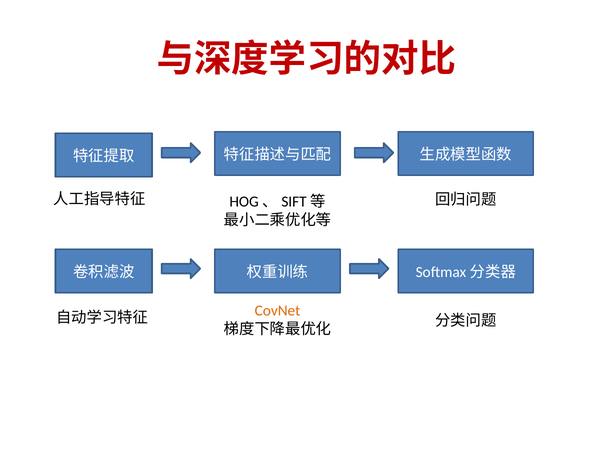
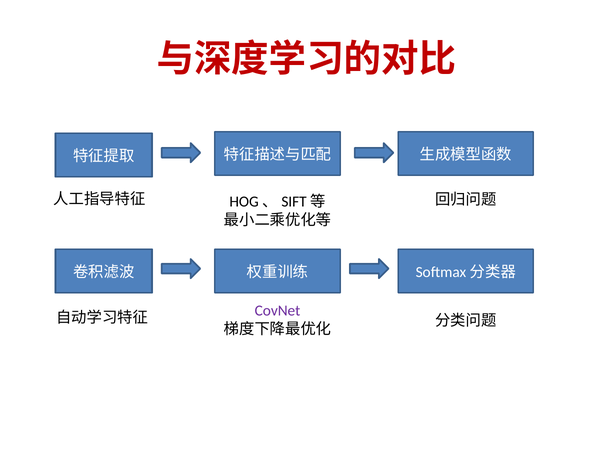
CovNet colour: orange -> purple (278, 311)
